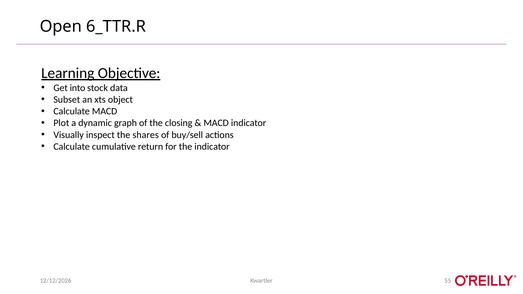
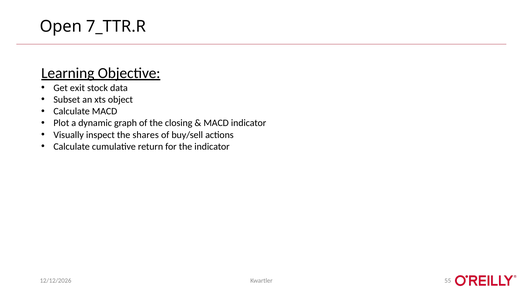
6_TTR.R: 6_TTR.R -> 7_TTR.R (116, 26)
into: into -> exit (77, 88)
